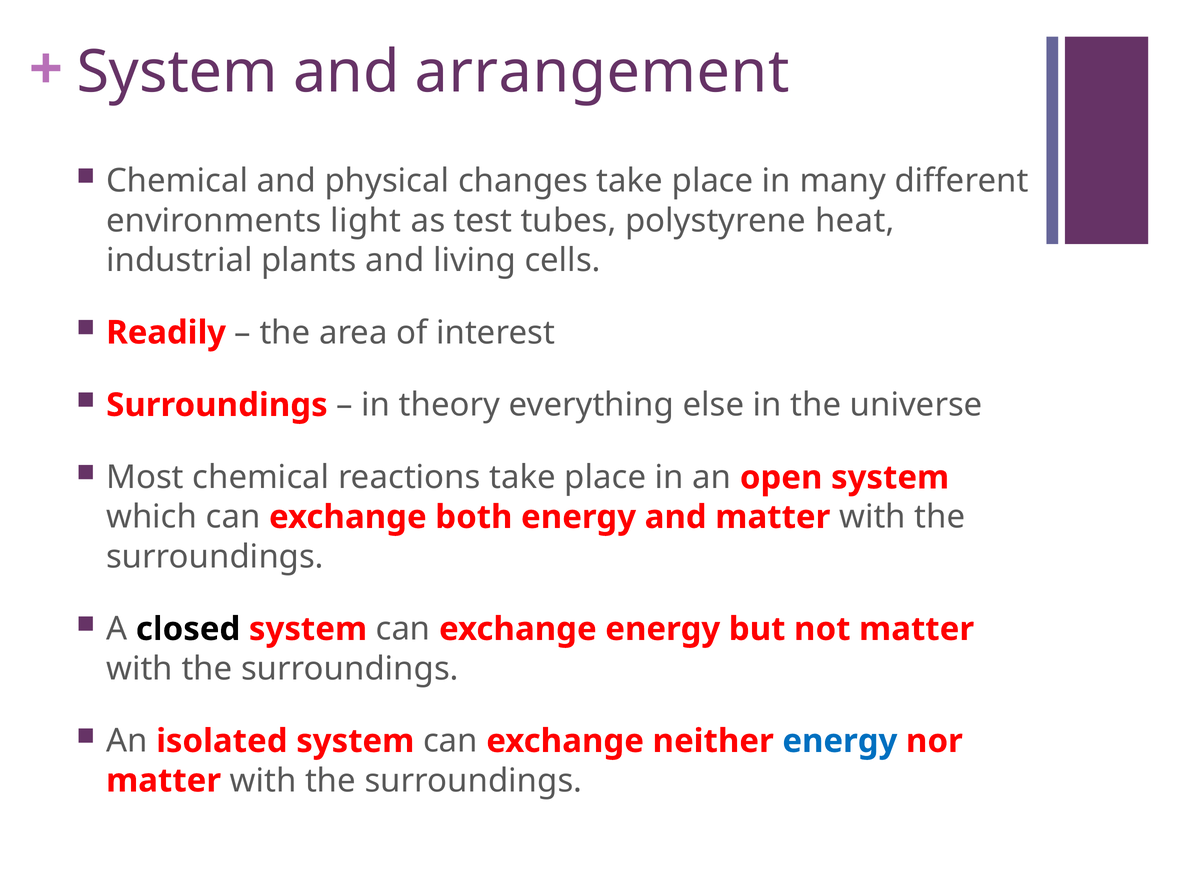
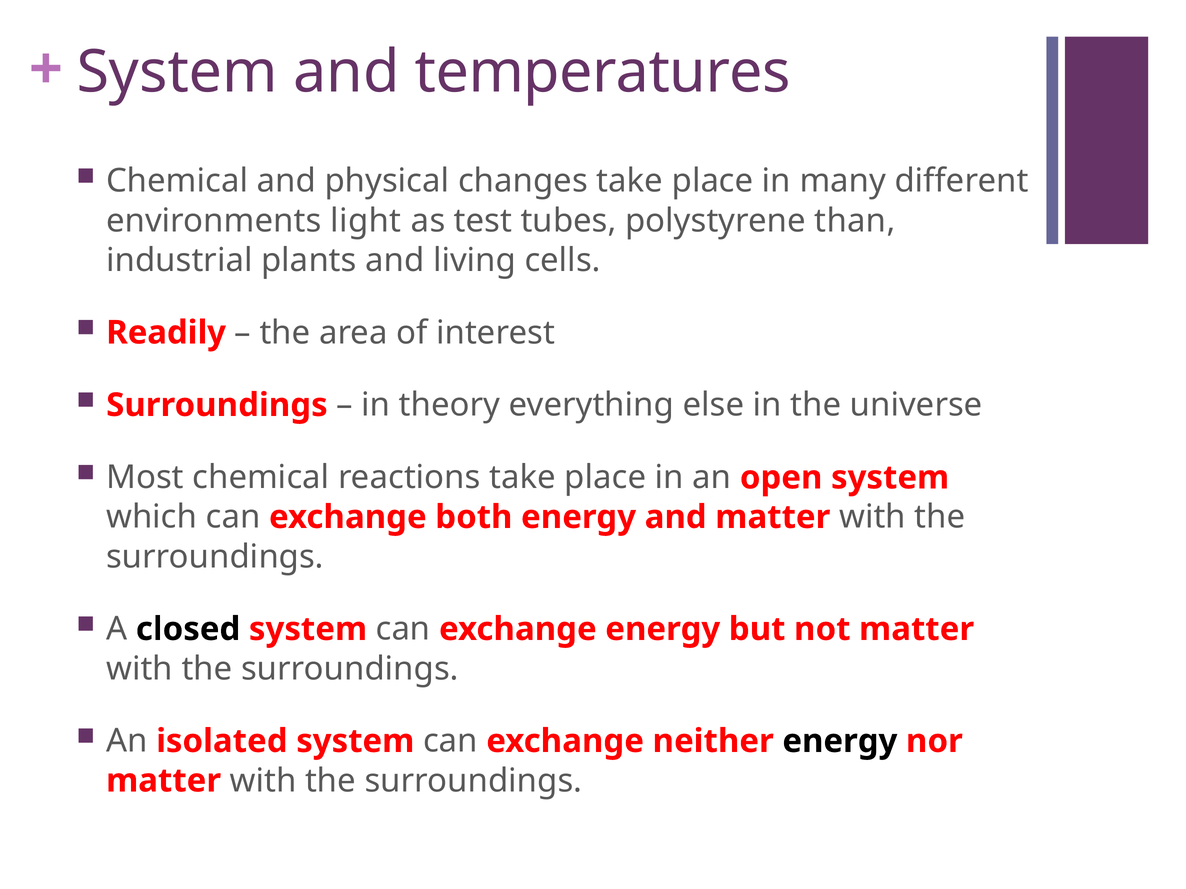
arrangement: arrangement -> temperatures (603, 72)
heat: heat -> than (855, 221)
energy colour: blue -> black (840, 742)
